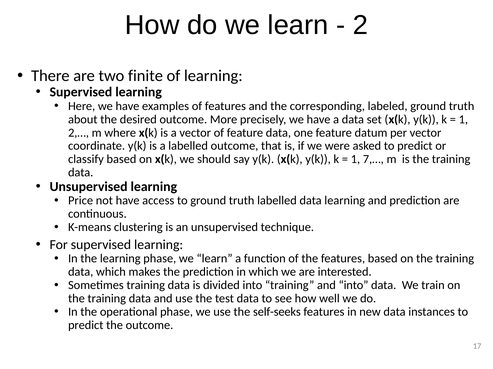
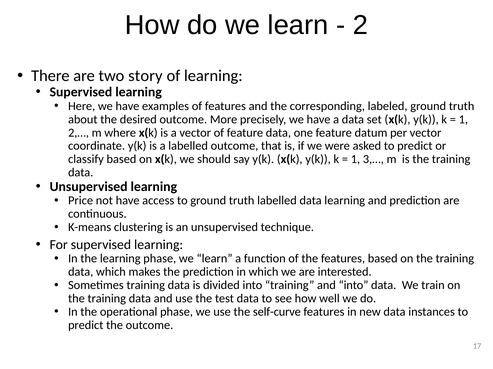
finite: finite -> story (145, 76)
7,…: 7,… -> 3,… (373, 160)
self-seeks: self-seeks -> self-curve (277, 312)
